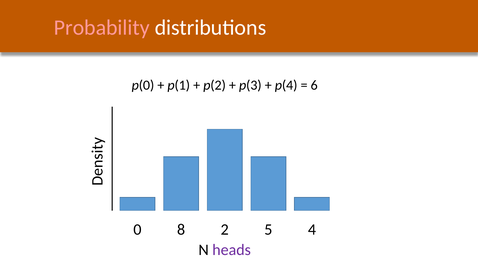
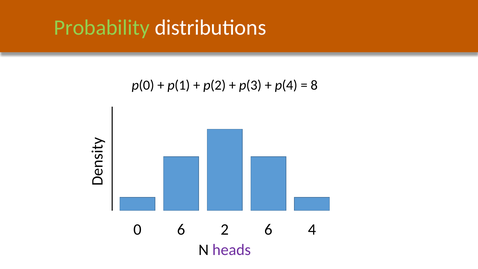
Probability colour: pink -> light green (102, 28)
6: 6 -> 8 (314, 85)
0 8: 8 -> 6 (181, 229)
2 5: 5 -> 6 (268, 229)
